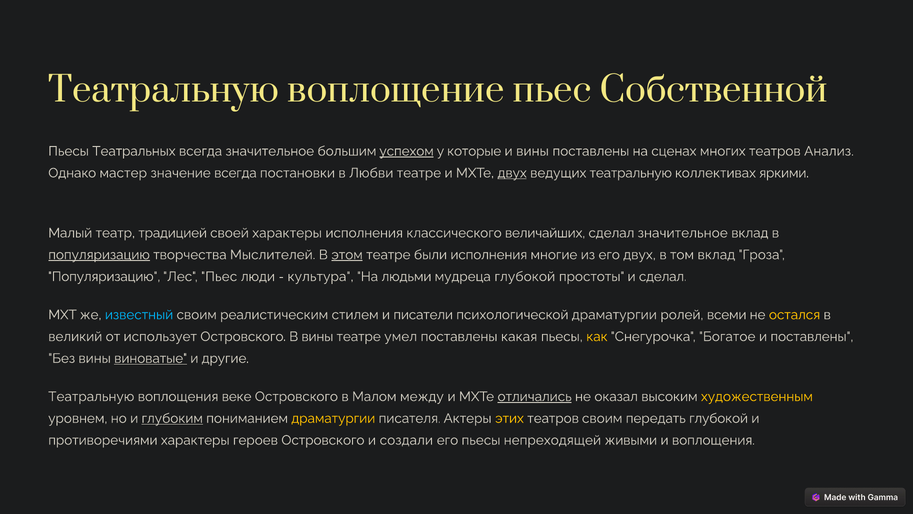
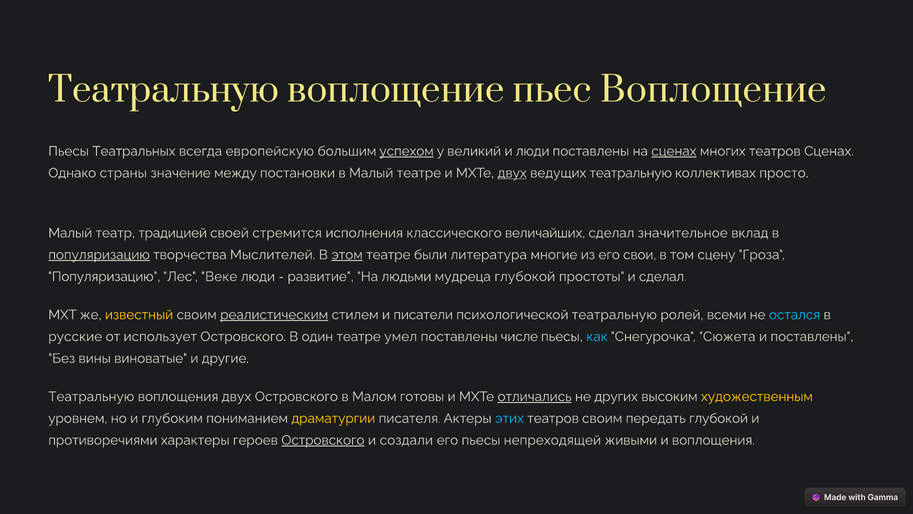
пьес Собственной: Собственной -> Воплощение (713, 90)
всегда значительное: значительное -> европейскую (270, 151)
которые: которые -> великий (474, 151)
и вины: вины -> люди (533, 151)
сценах underline: none -> present (674, 151)
театров Анализ: Анализ -> Сценах (829, 151)
мастер: мастер -> страны (123, 173)
значение всегда: всегда -> между (235, 173)
в Любви: Любви -> Малый (371, 173)
яркими: яркими -> просто (784, 173)
своей характеры: характеры -> стремится (287, 233)
были исполнения: исполнения -> литература (489, 255)
его двух: двух -> свои (640, 255)
том вклад: вклад -> сцену (716, 255)
Лес Пьес: Пьес -> Веке (219, 276)
культура: культура -> развитие (321, 276)
известный colour: light blue -> yellow (139, 315)
реалистическим underline: none -> present (274, 315)
психологической драматургии: драматургии -> театральную (614, 315)
остался colour: yellow -> light blue (795, 315)
великий: великий -> русские (75, 336)
В вины: вины -> один (317, 336)
какая: какая -> числе (519, 336)
как colour: yellow -> light blue (597, 336)
Богатое: Богатое -> Сюжета (727, 336)
виноватые underline: present -> none (151, 358)
воплощения веке: веке -> двух (237, 396)
между: между -> готовы (422, 396)
оказал: оказал -> других (616, 396)
глубоким underline: present -> none (172, 418)
этих colour: yellow -> light blue (509, 418)
Островского underline: none -> present (323, 440)
